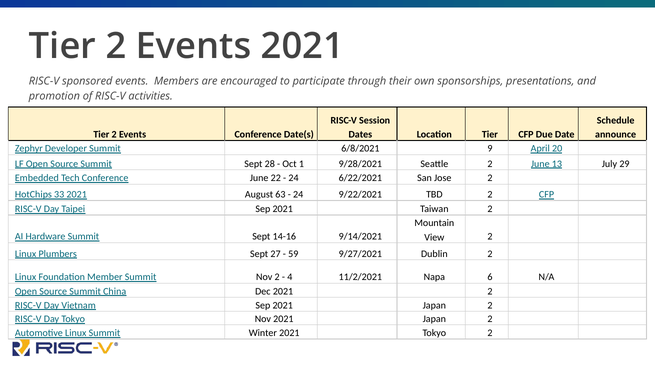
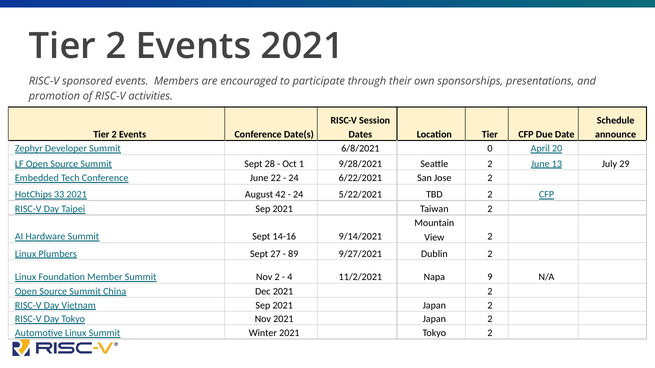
9: 9 -> 0 (490, 149)
63: 63 -> 42 (280, 195)
9/22/2021: 9/22/2021 -> 5/22/2021 (360, 195)
59: 59 -> 89 (293, 254)
6: 6 -> 9 (490, 277)
